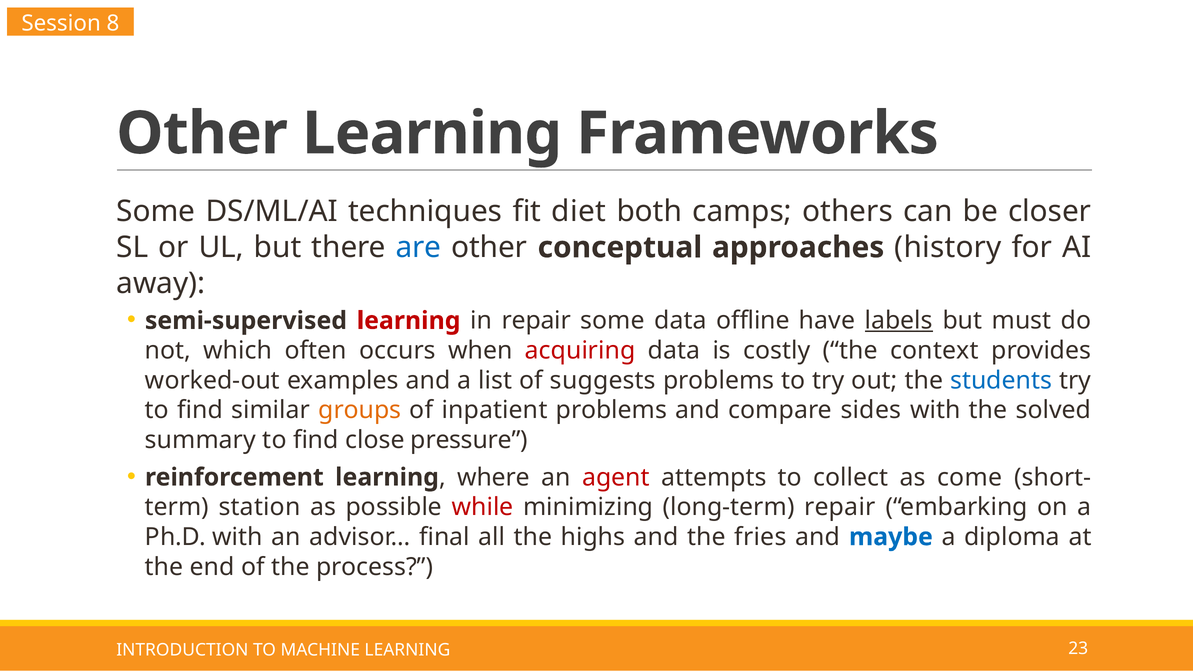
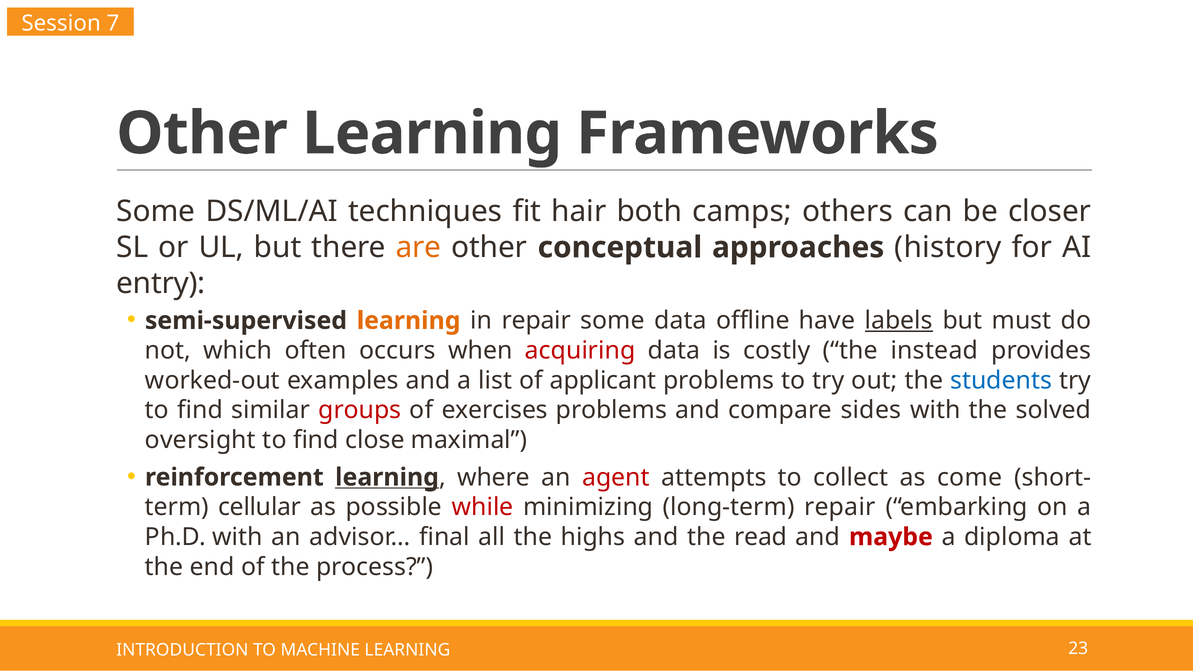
8: 8 -> 7 (113, 23)
diet: diet -> hair (579, 212)
are colour: blue -> orange (419, 247)
away: away -> entry (161, 283)
learning colour: red -> orange (409, 321)
context: context -> instead (934, 351)
suggests: suggests -> applicant (603, 380)
groups colour: orange -> red (360, 410)
inpatient: inpatient -> exercises (495, 410)
summary: summary -> oversight (200, 440)
pressure: pressure -> maximal (469, 440)
learning underline: none -> present (387, 477)
station: station -> cellular (260, 507)
fries: fries -> read (761, 537)
maybe colour: blue -> red (891, 537)
